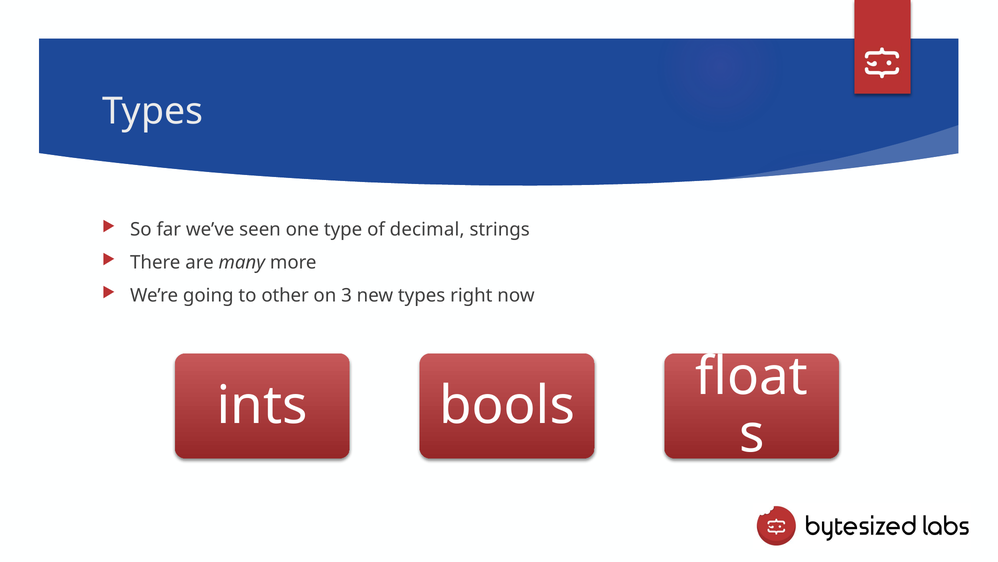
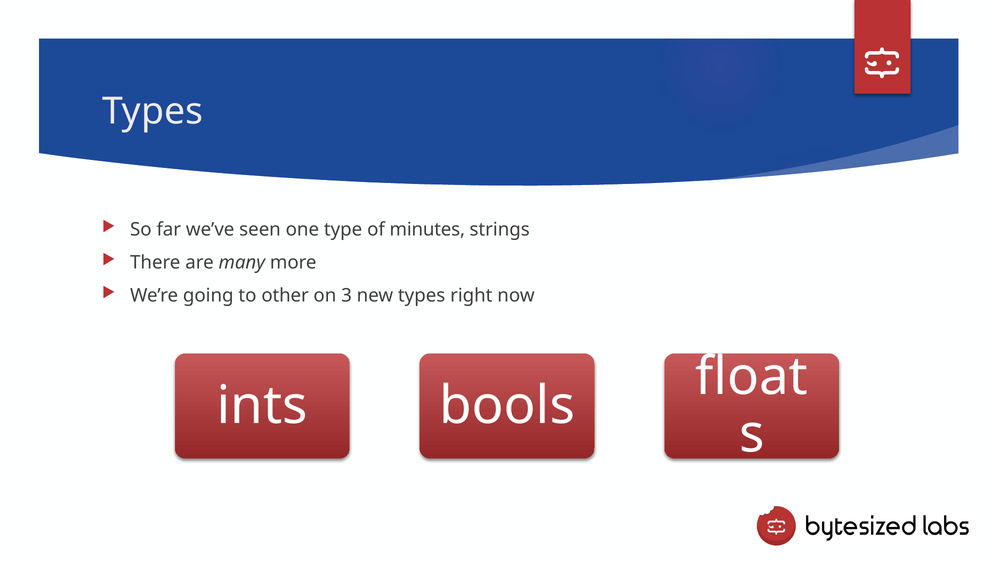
decimal: decimal -> minutes (427, 229)
